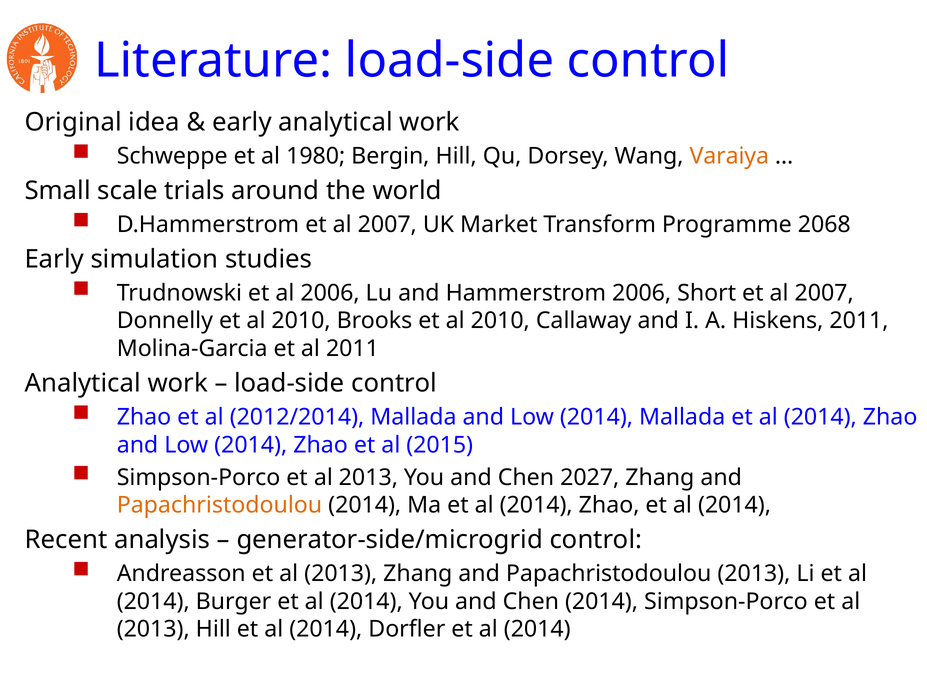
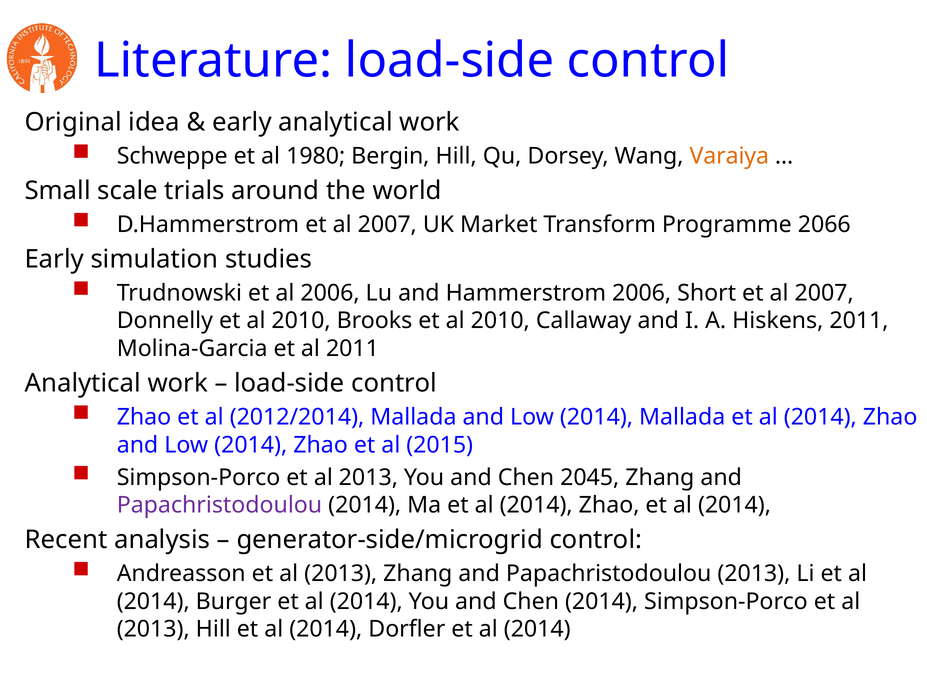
2068: 2068 -> 2066 (824, 225)
2027: 2027 -> 2045 (590, 478)
Papachristodoulou colour: orange -> purple (219, 505)
